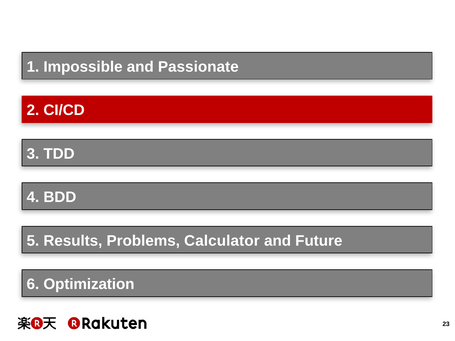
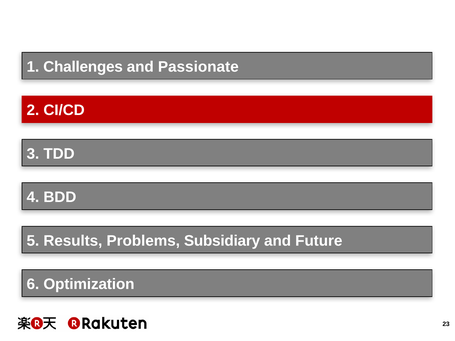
Impossible: Impossible -> Challenges (83, 67)
Calculator: Calculator -> Subsidiary (222, 241)
